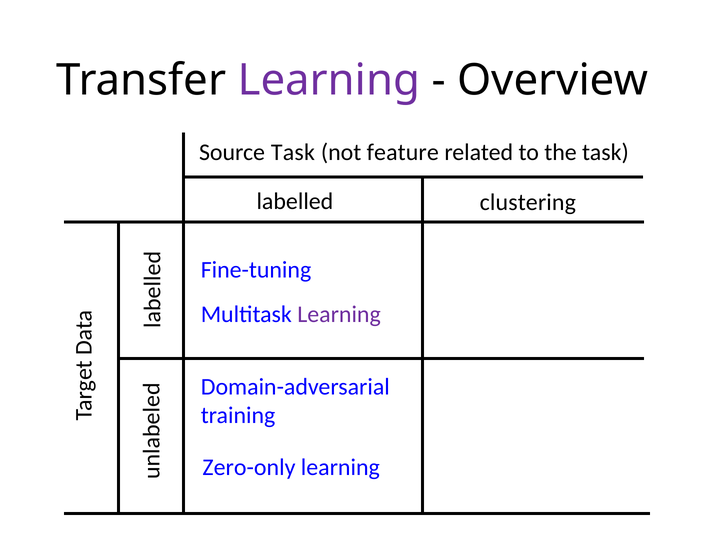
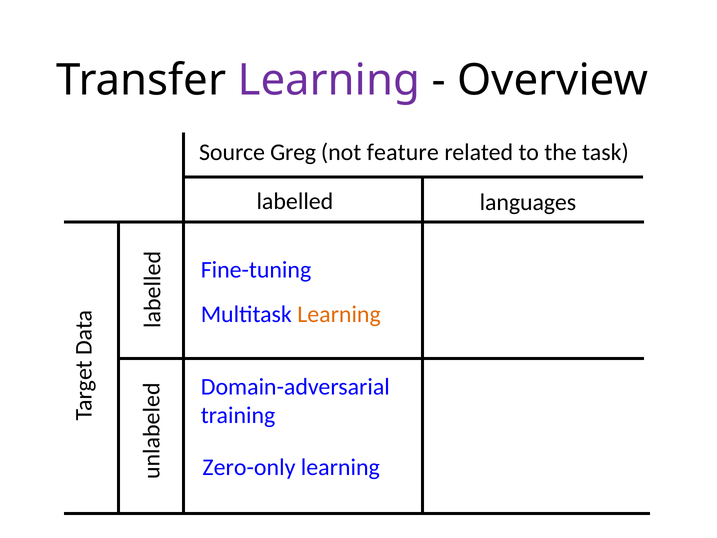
Source Task: Task -> Greg (293, 152)
clustering: clustering -> languages (528, 202)
Learning colour: purple -> orange (339, 314)
